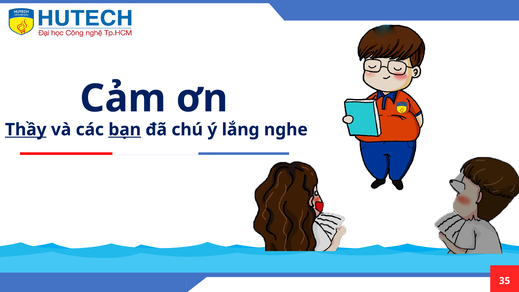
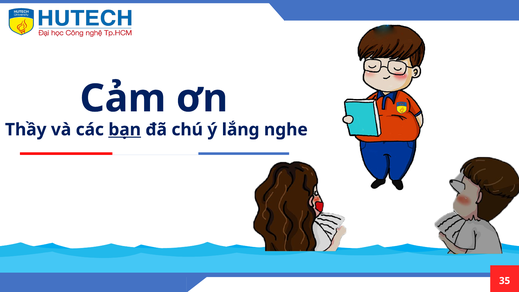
Thầy underline: present -> none (26, 130)
